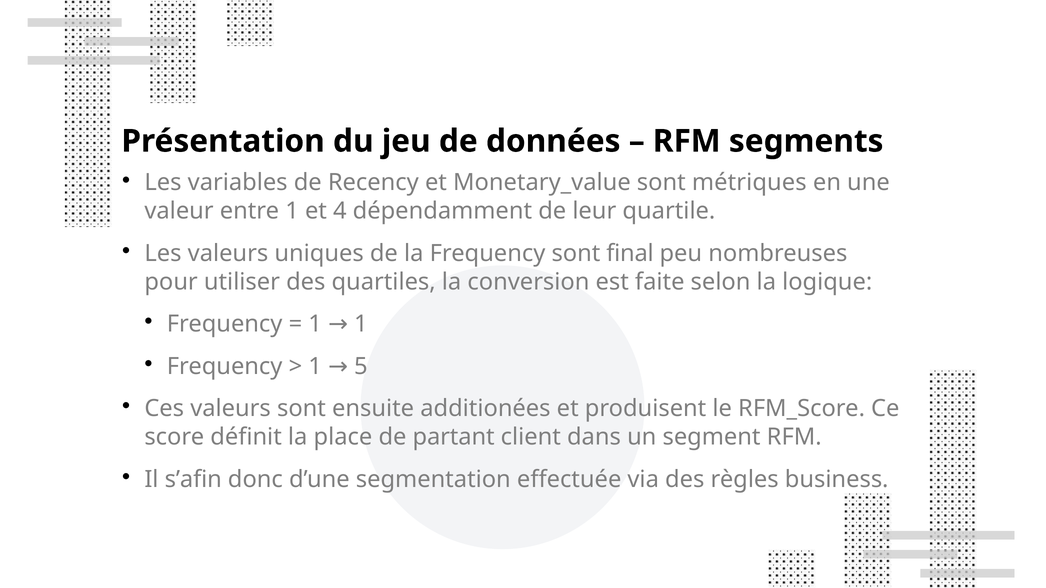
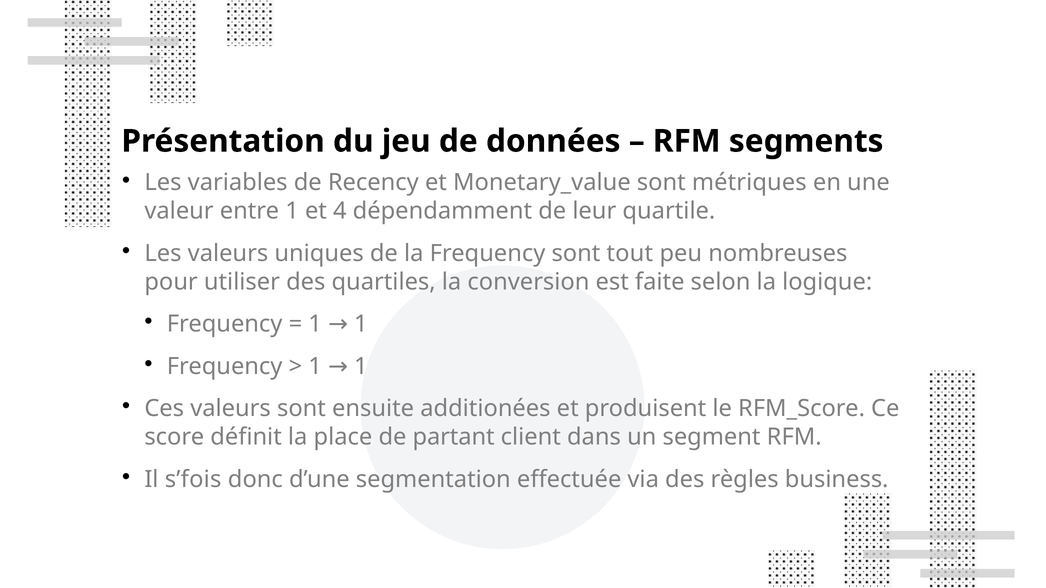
final: final -> tout (630, 254)
5: 5 -> 1 (361, 367)
s’afin: s’afin -> s’fois (193, 480)
